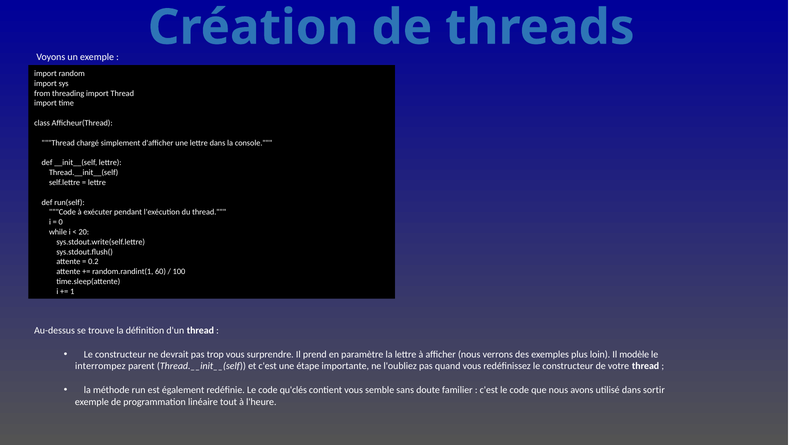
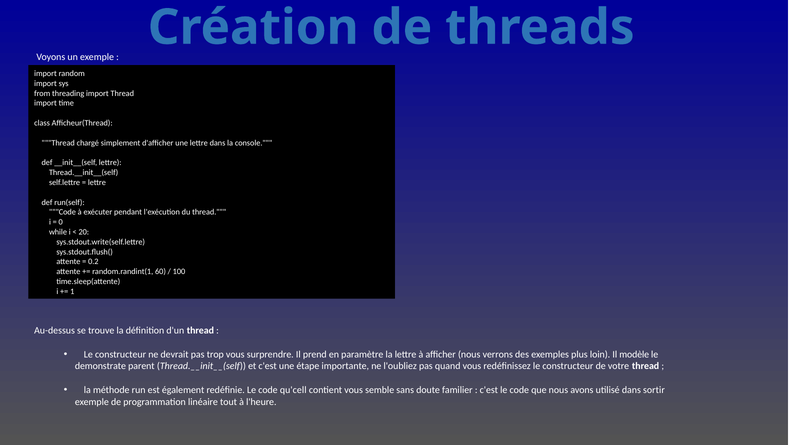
interrompez: interrompez -> demonstrate (100, 366)
qu'clés: qu'clés -> qu'cell (293, 389)
